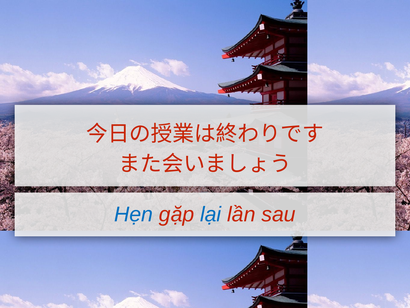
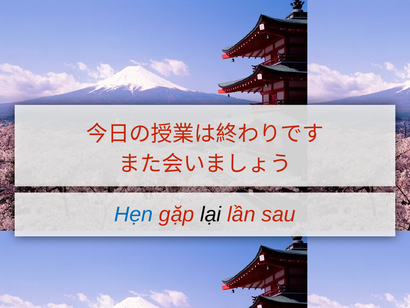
lại colour: blue -> black (211, 214)
